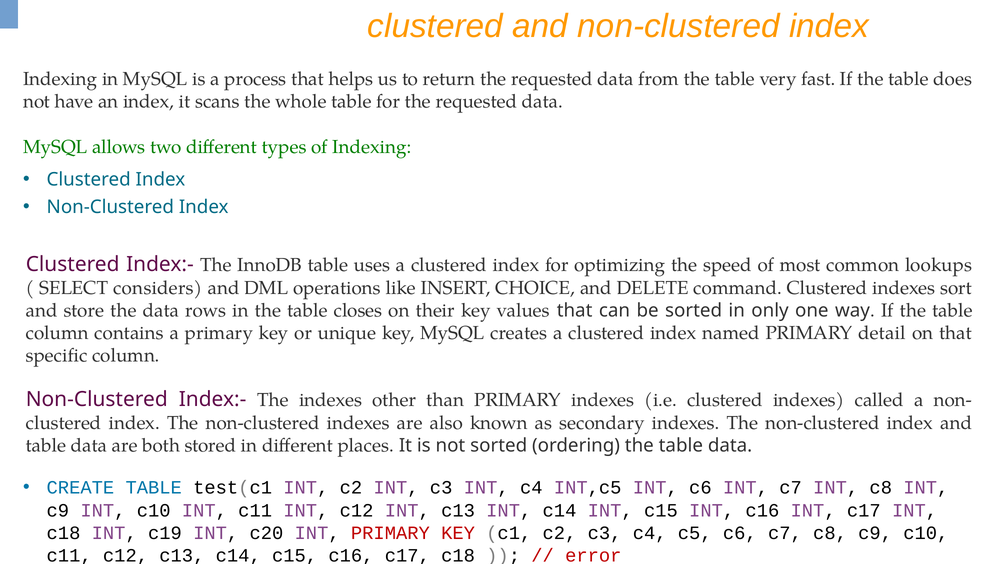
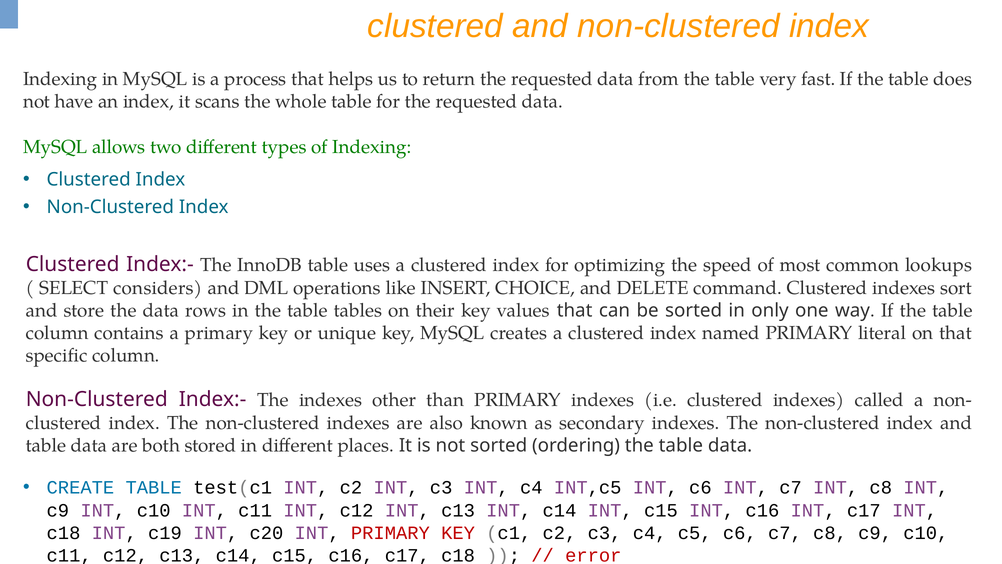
closes: closes -> tables (358, 310)
detail: detail -> literal (882, 333)
